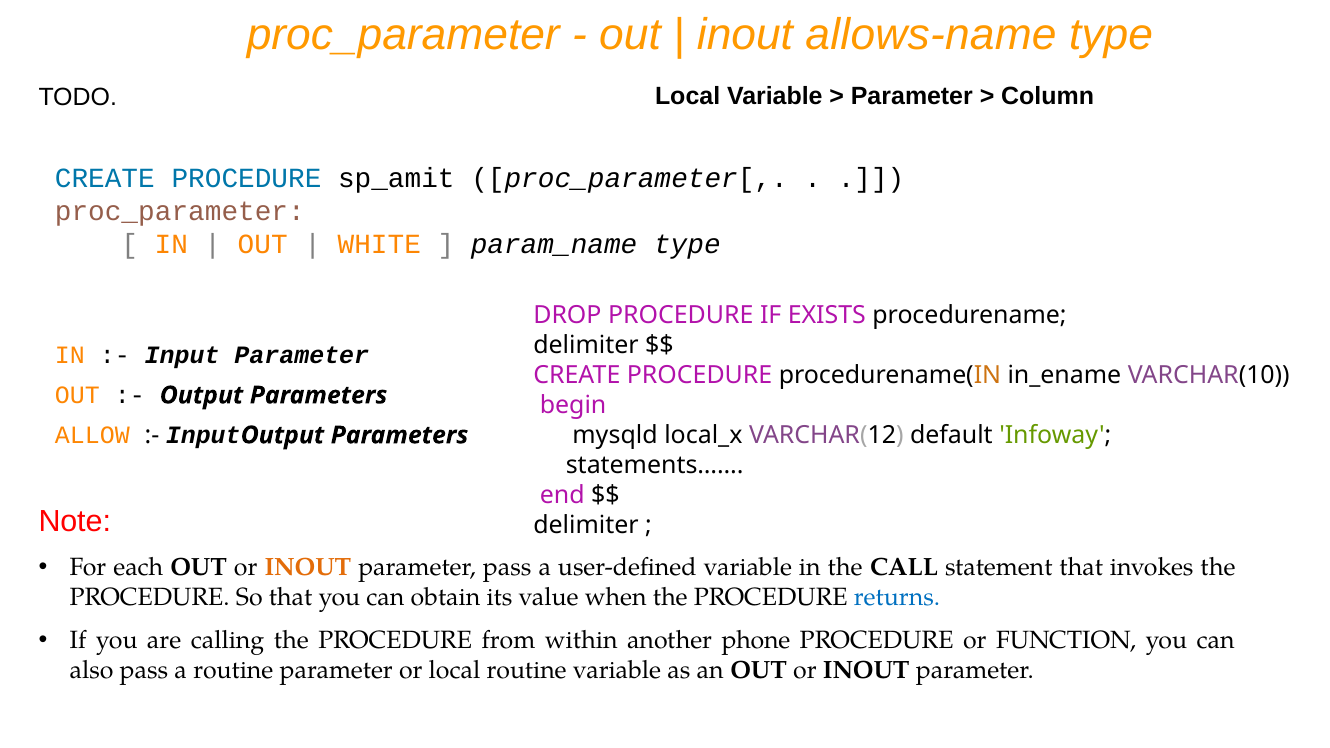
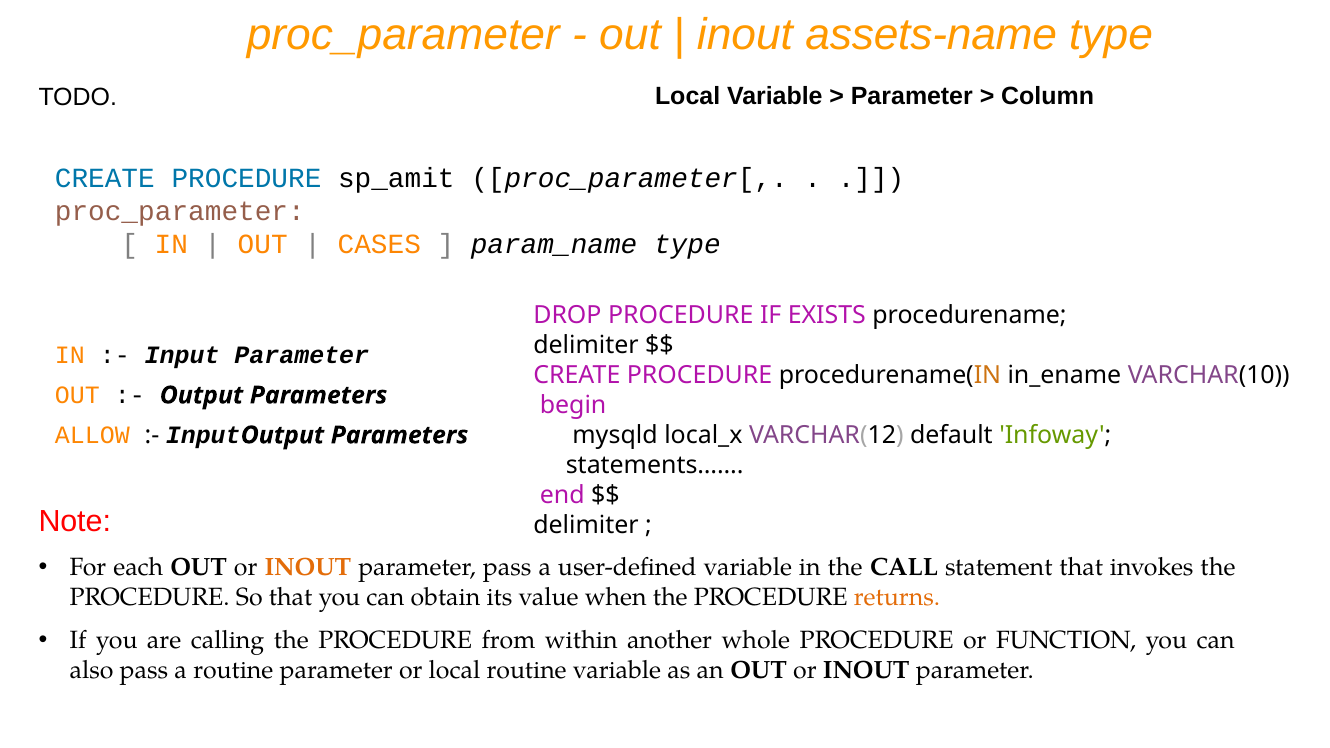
allows-name: allows-name -> assets-name (931, 35)
WHITE: WHITE -> CASES (379, 245)
returns colour: blue -> orange (897, 597)
phone: phone -> whole (756, 641)
